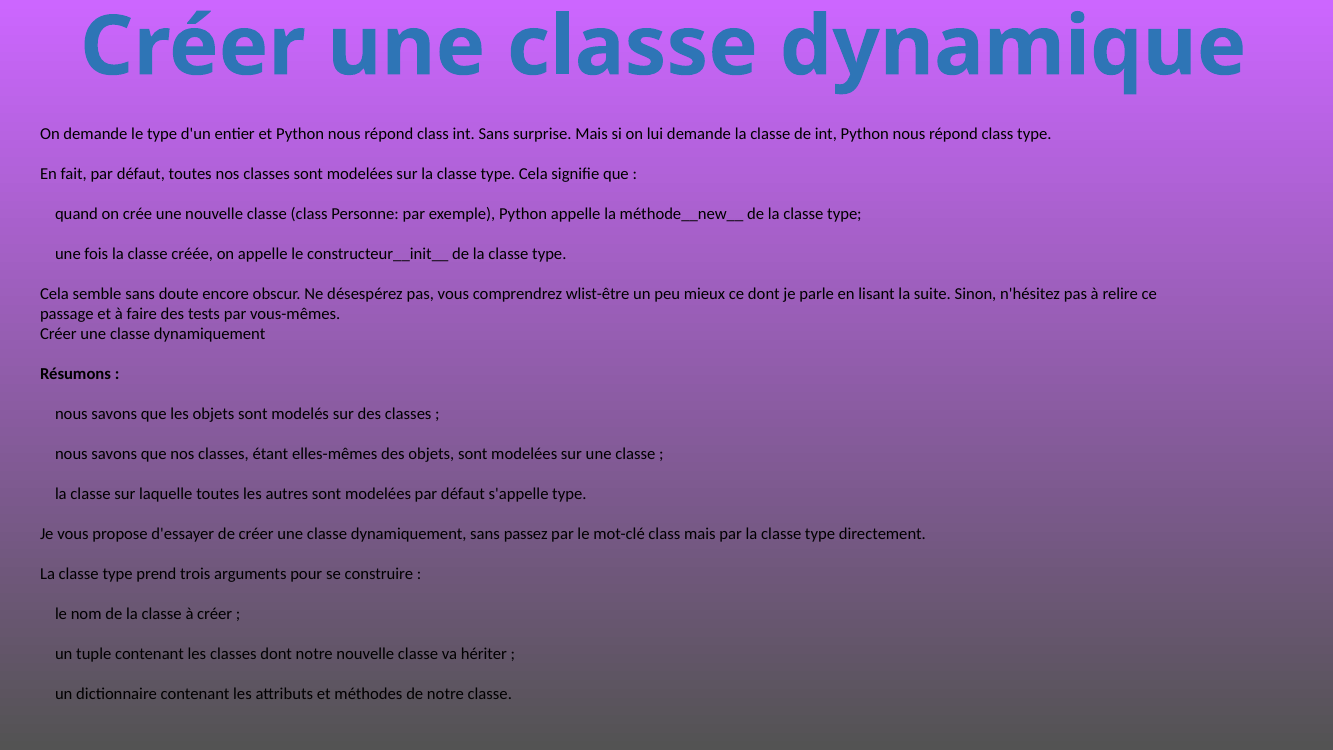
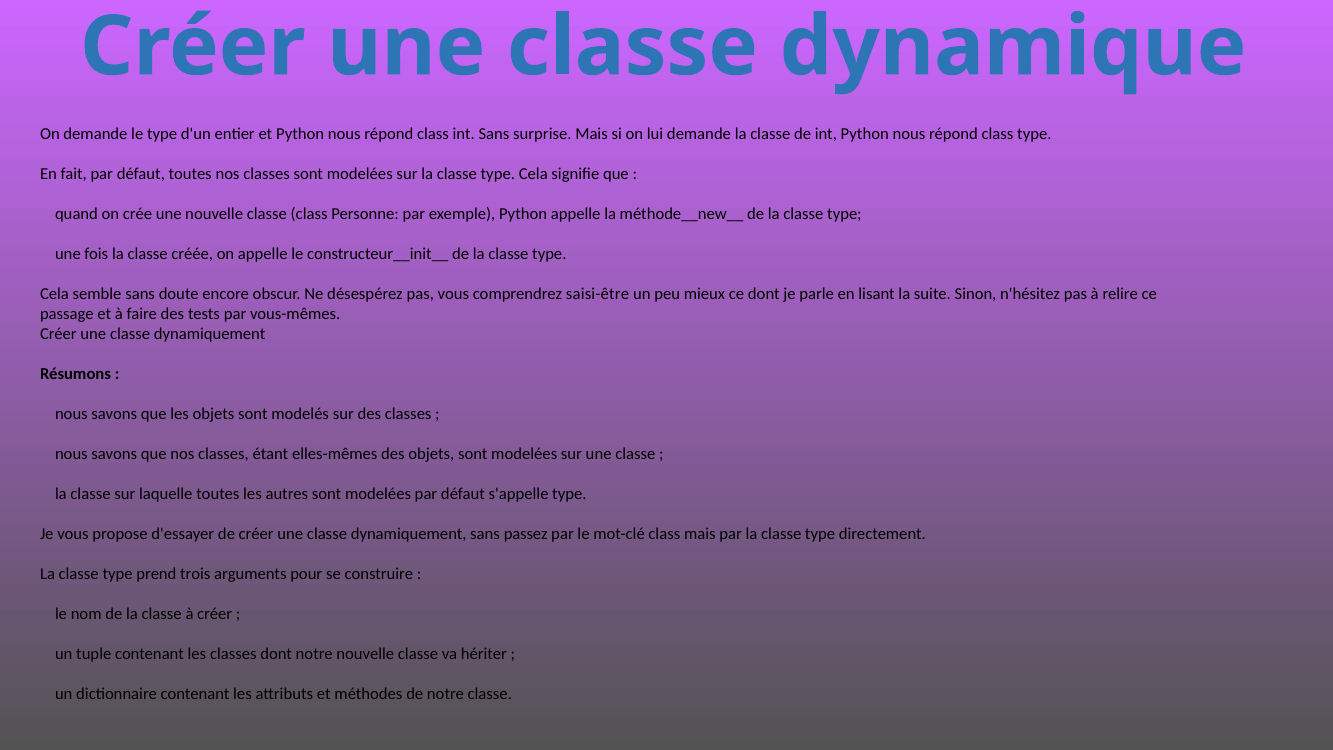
wlist-être: wlist-être -> saisi-être (598, 294)
